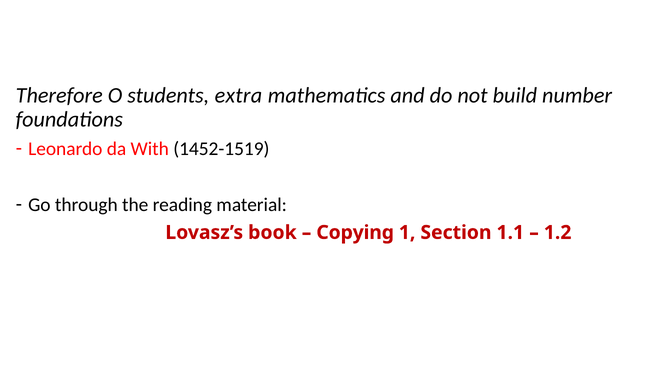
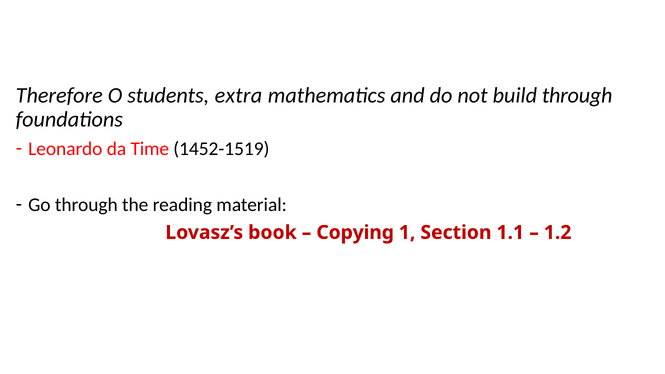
build number: number -> through (577, 96)
With: With -> Time (150, 149)
